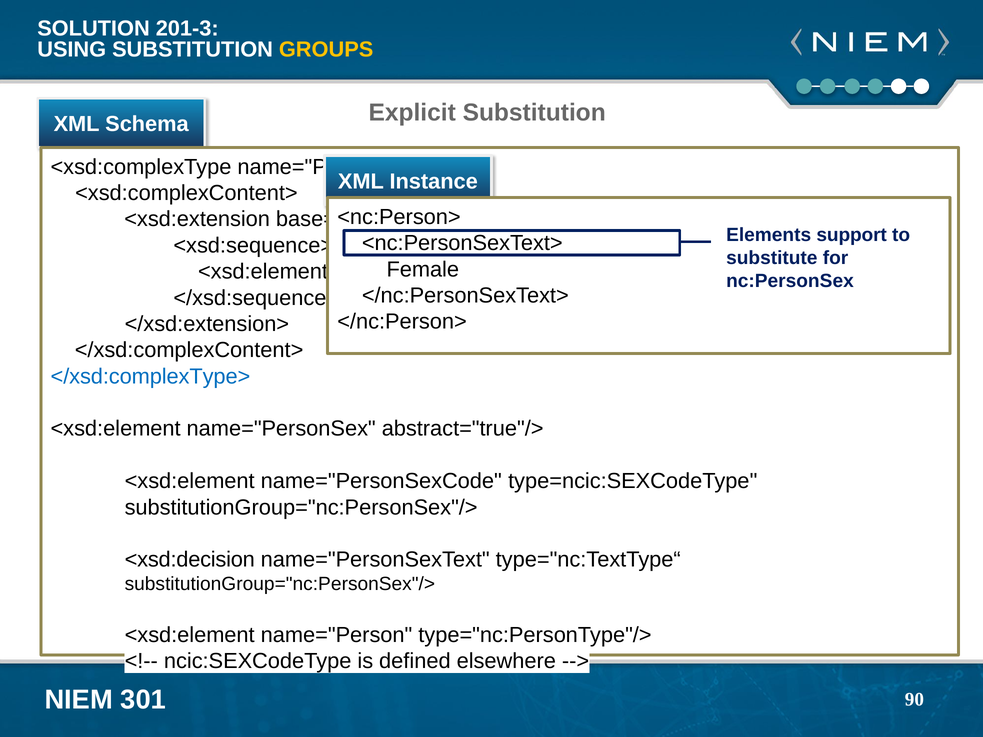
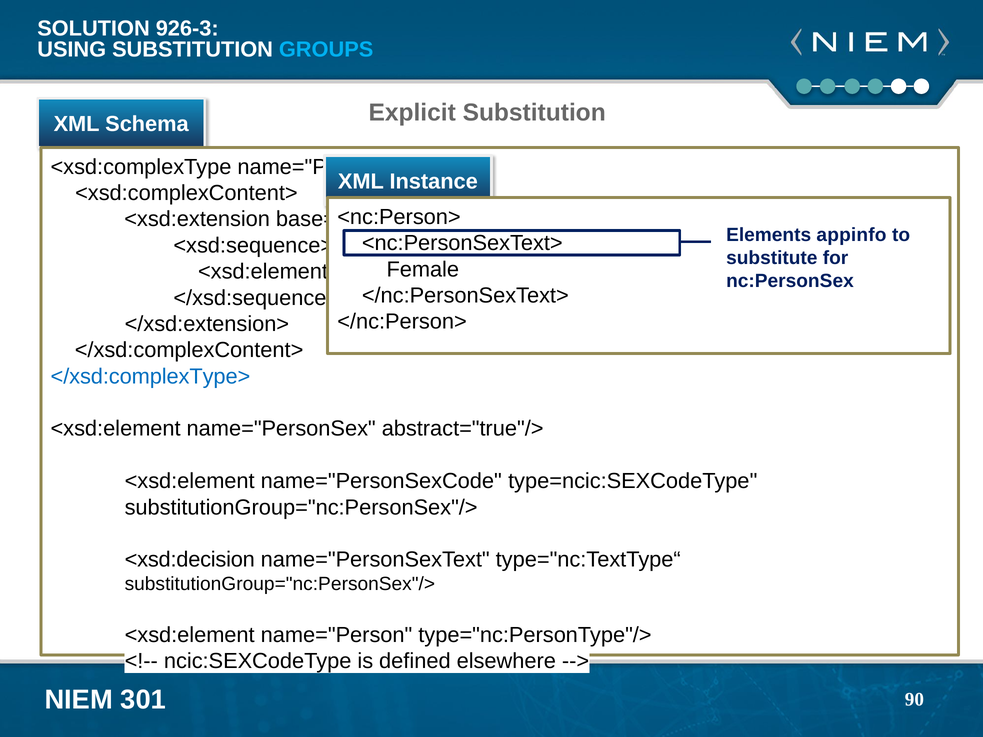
201-3: 201-3 -> 926-3 (187, 29)
GROUPS colour: yellow -> light blue (326, 50)
support: support -> appinfo (851, 235)
